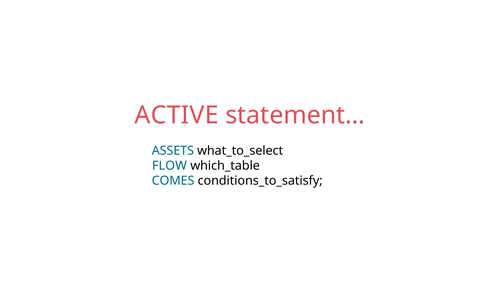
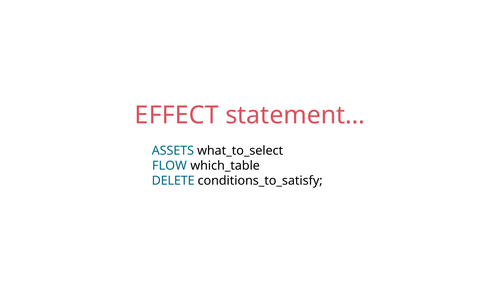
ACTIVE: ACTIVE -> EFFECT (177, 115)
COMES: COMES -> DELETE (173, 181)
